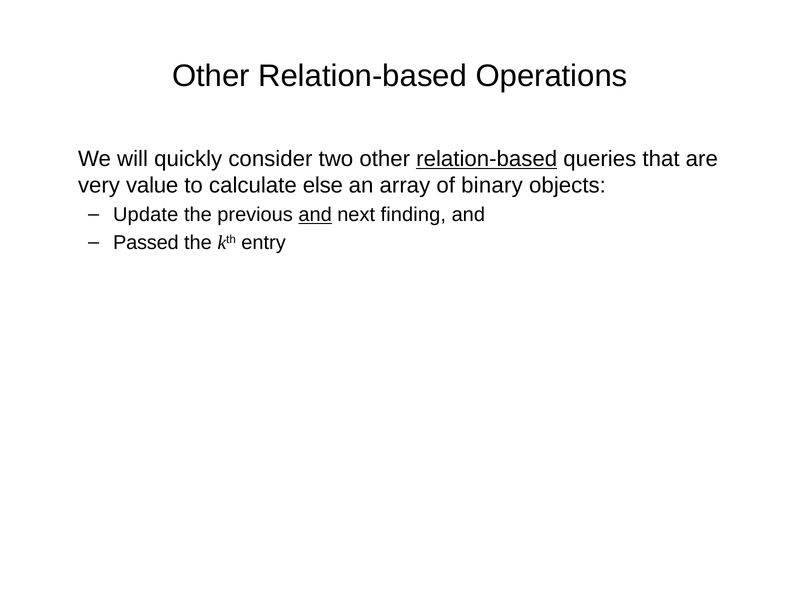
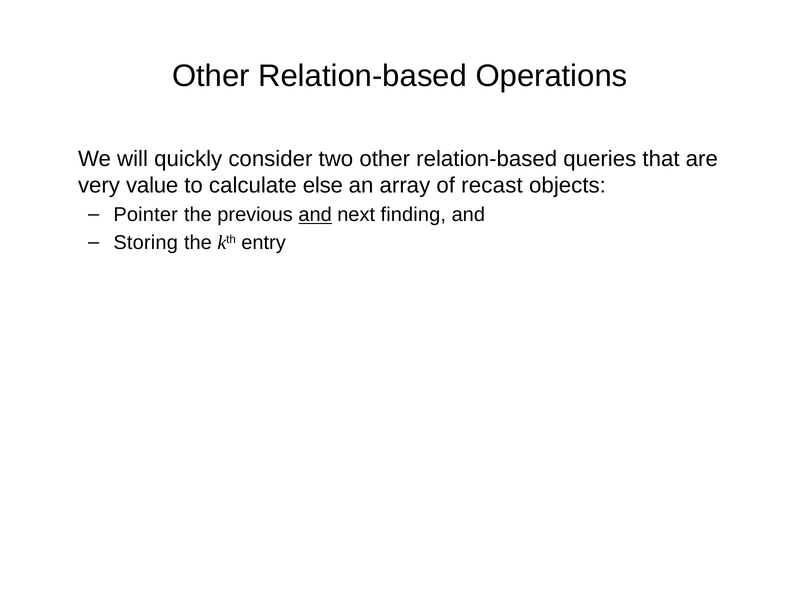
relation-based underline: present -> none (487, 159)
binary: binary -> recast (492, 186)
Update: Update -> Pointer (146, 215)
Passed: Passed -> Storing (146, 243)
